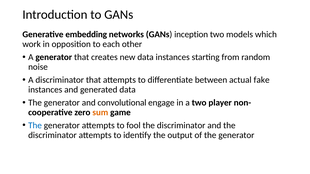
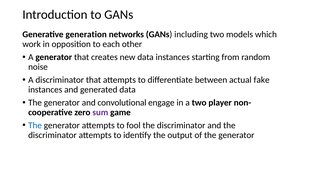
embedding: embedding -> generation (86, 35)
inception: inception -> including (191, 35)
sum colour: orange -> purple (100, 113)
